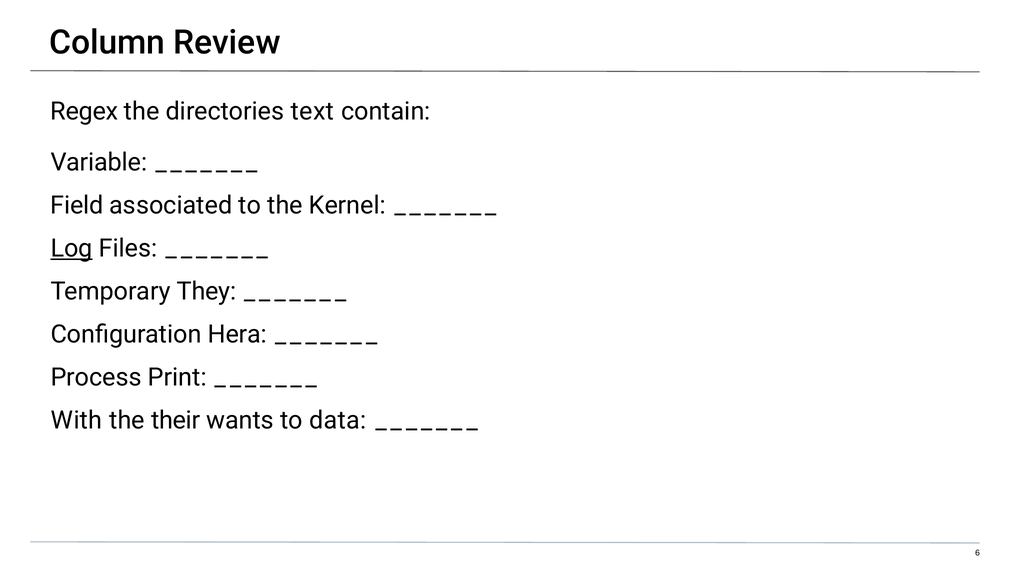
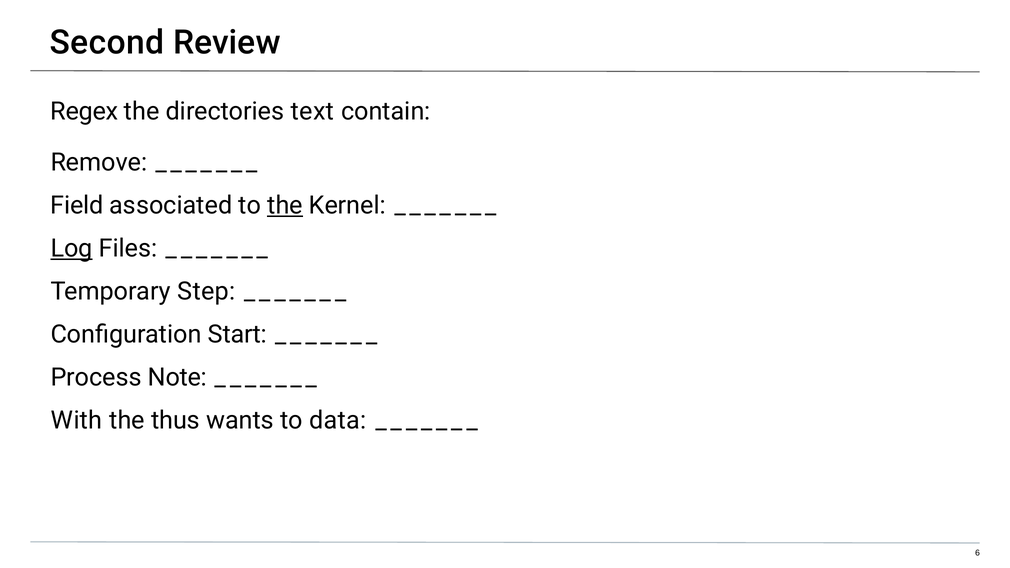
Column: Column -> Second (107, 43)
Variable: Variable -> Remove (99, 163)
the underline: none -> present (285, 206)
They: They -> Step (206, 291)
Hera: Hera -> Start (237, 334)
Print: Print -> Note (177, 377)
their: their -> thus (176, 420)
